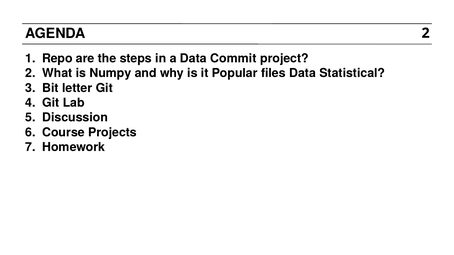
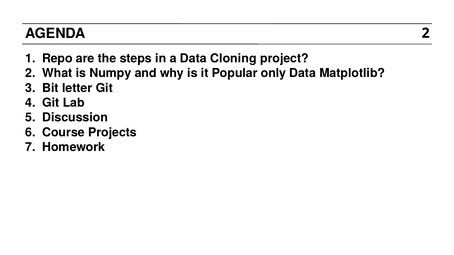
Commit: Commit -> Cloning (233, 58)
files: files -> only (273, 73)
Statistical: Statistical -> Matplotlib (352, 73)
